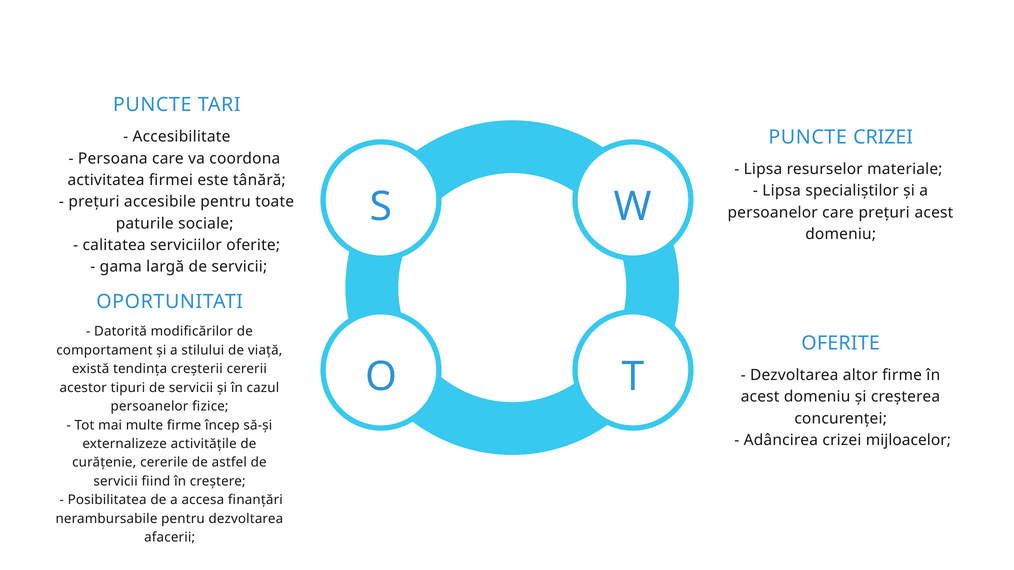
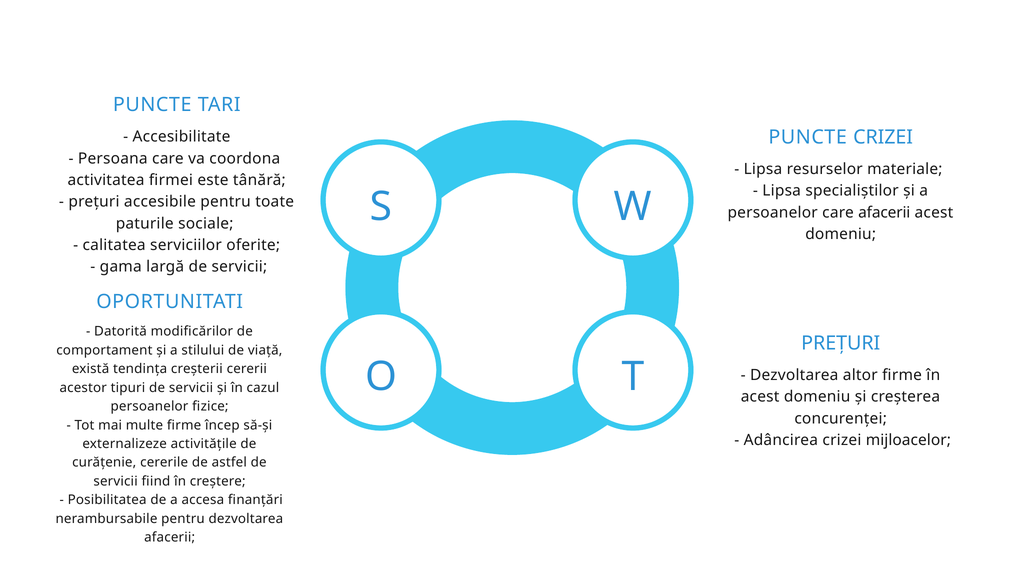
care prețuri: prețuri -> afacerii (884, 213)
OFERITE: OFERITE -> PREȚURI (841, 343)
